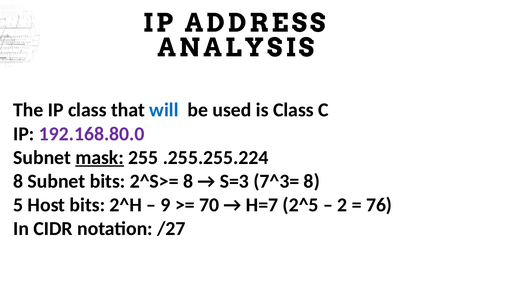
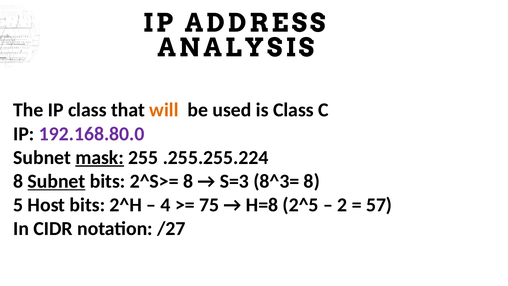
will colour: blue -> orange (164, 110)
Subnet underline: none -> present (56, 181)
7^3=: 7^3= -> 8^3= (276, 181)
9: 9 -> 4 (166, 205)
70: 70 -> 75 (209, 205)
H=7: H=7 -> H=8 (262, 205)
76: 76 -> 57 (379, 205)
